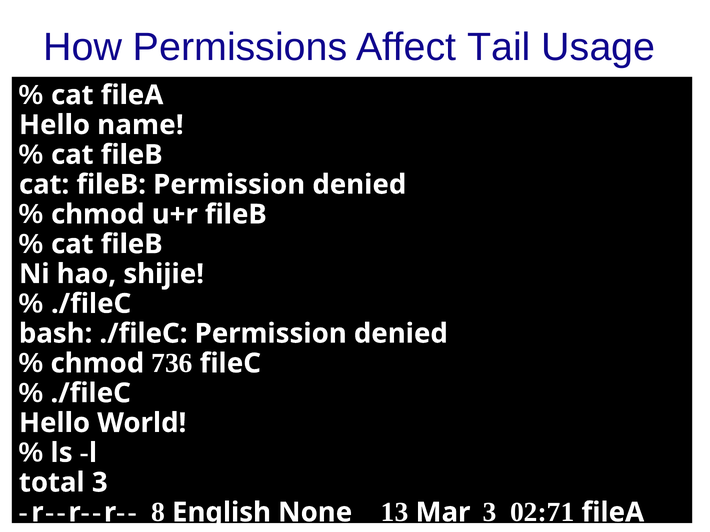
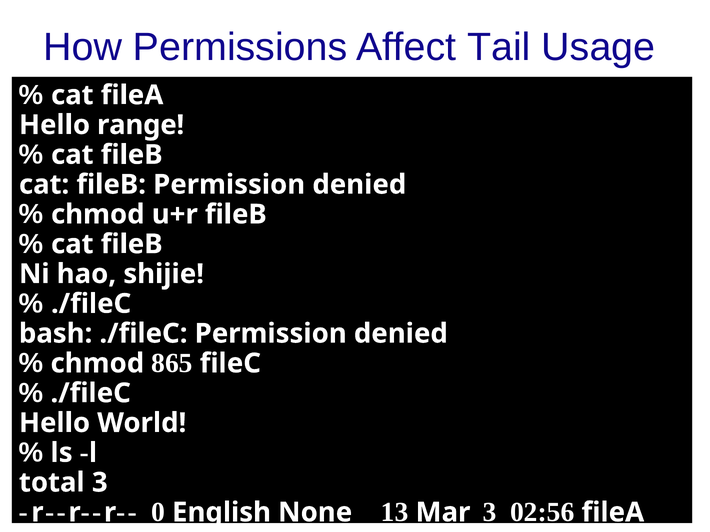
name: name -> range (141, 125)
736: 736 -> 865 (172, 364)
8: 8 -> 0 (158, 513)
02:71: 02:71 -> 02:56 (542, 513)
